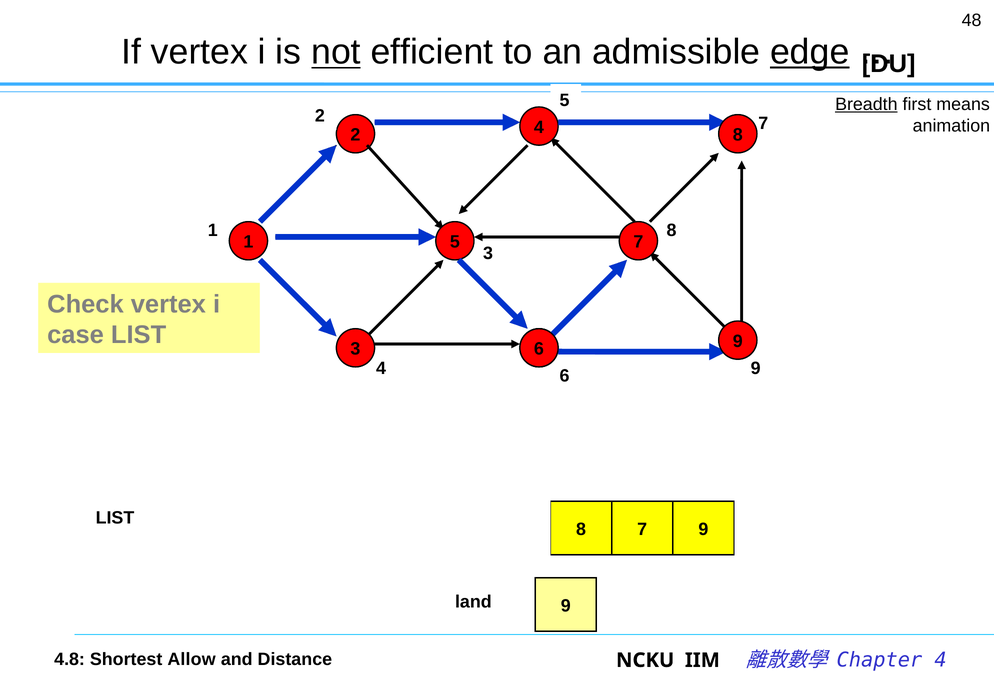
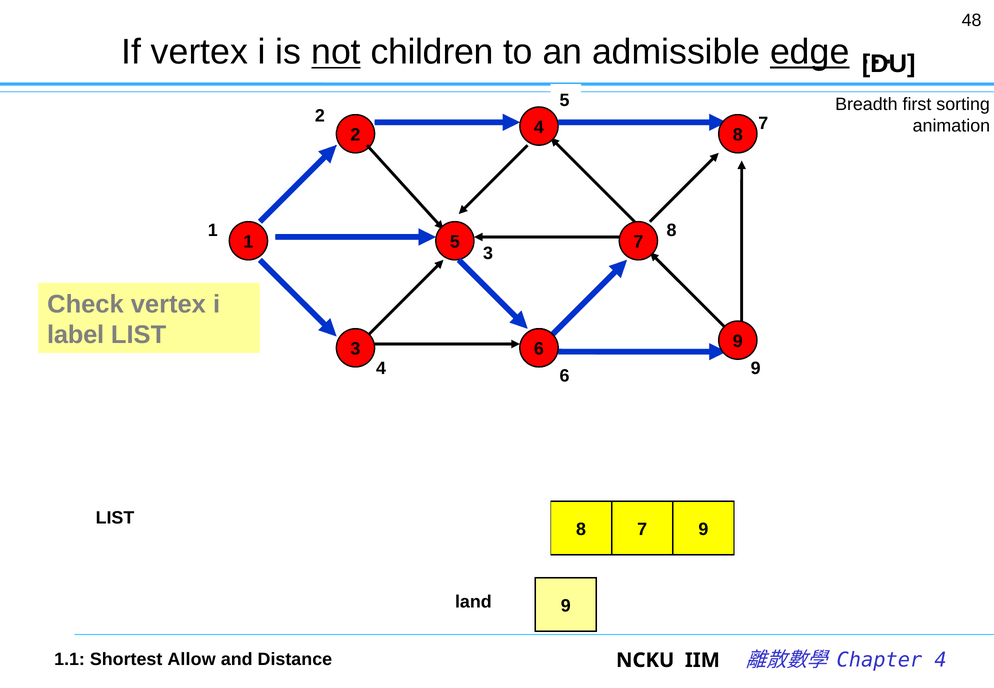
efficient: efficient -> children (432, 52)
Breadth underline: present -> none (866, 104)
means: means -> sorting (963, 104)
case: case -> label (76, 335)
4.8: 4.8 -> 1.1 (70, 660)
